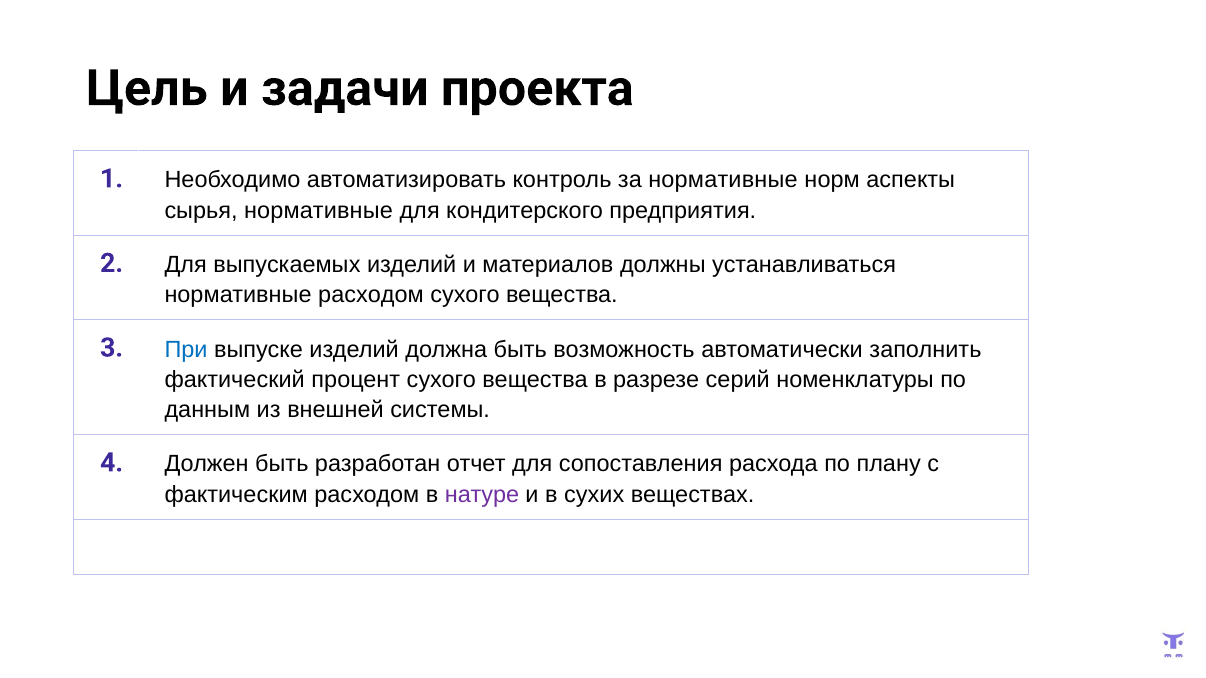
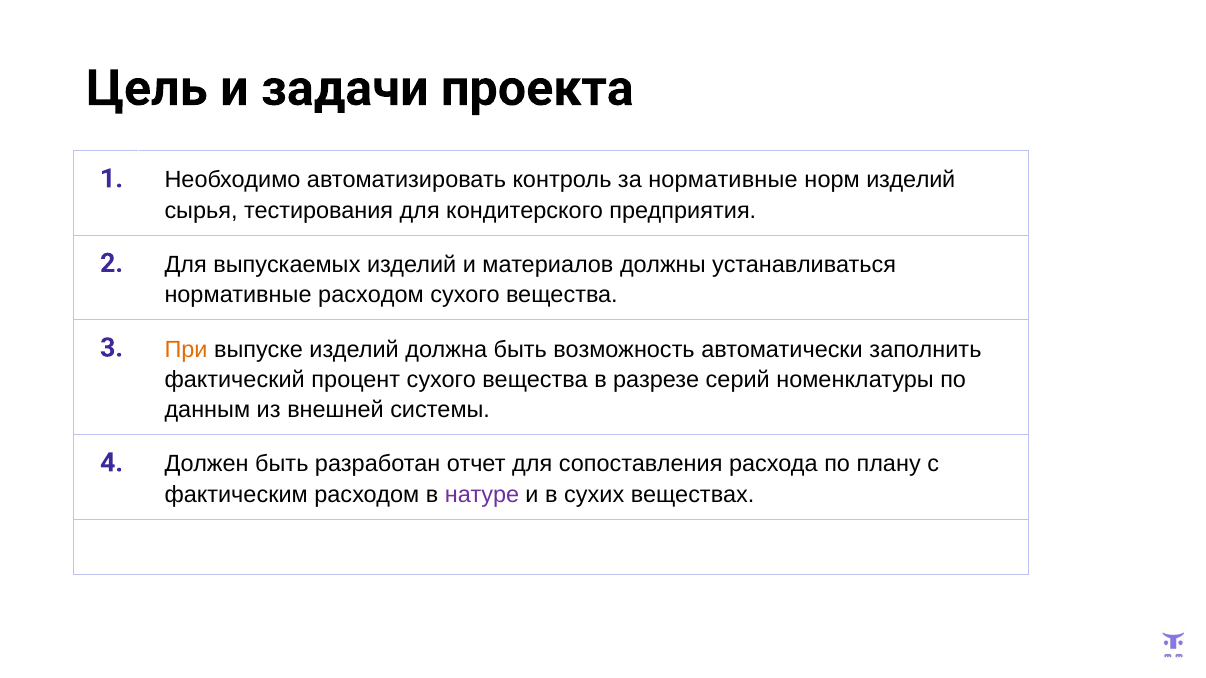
норм аспекты: аспекты -> изделий (911, 180)
сырья нормативные: нормативные -> тестирования (319, 211)
При colour: blue -> orange (186, 350)
